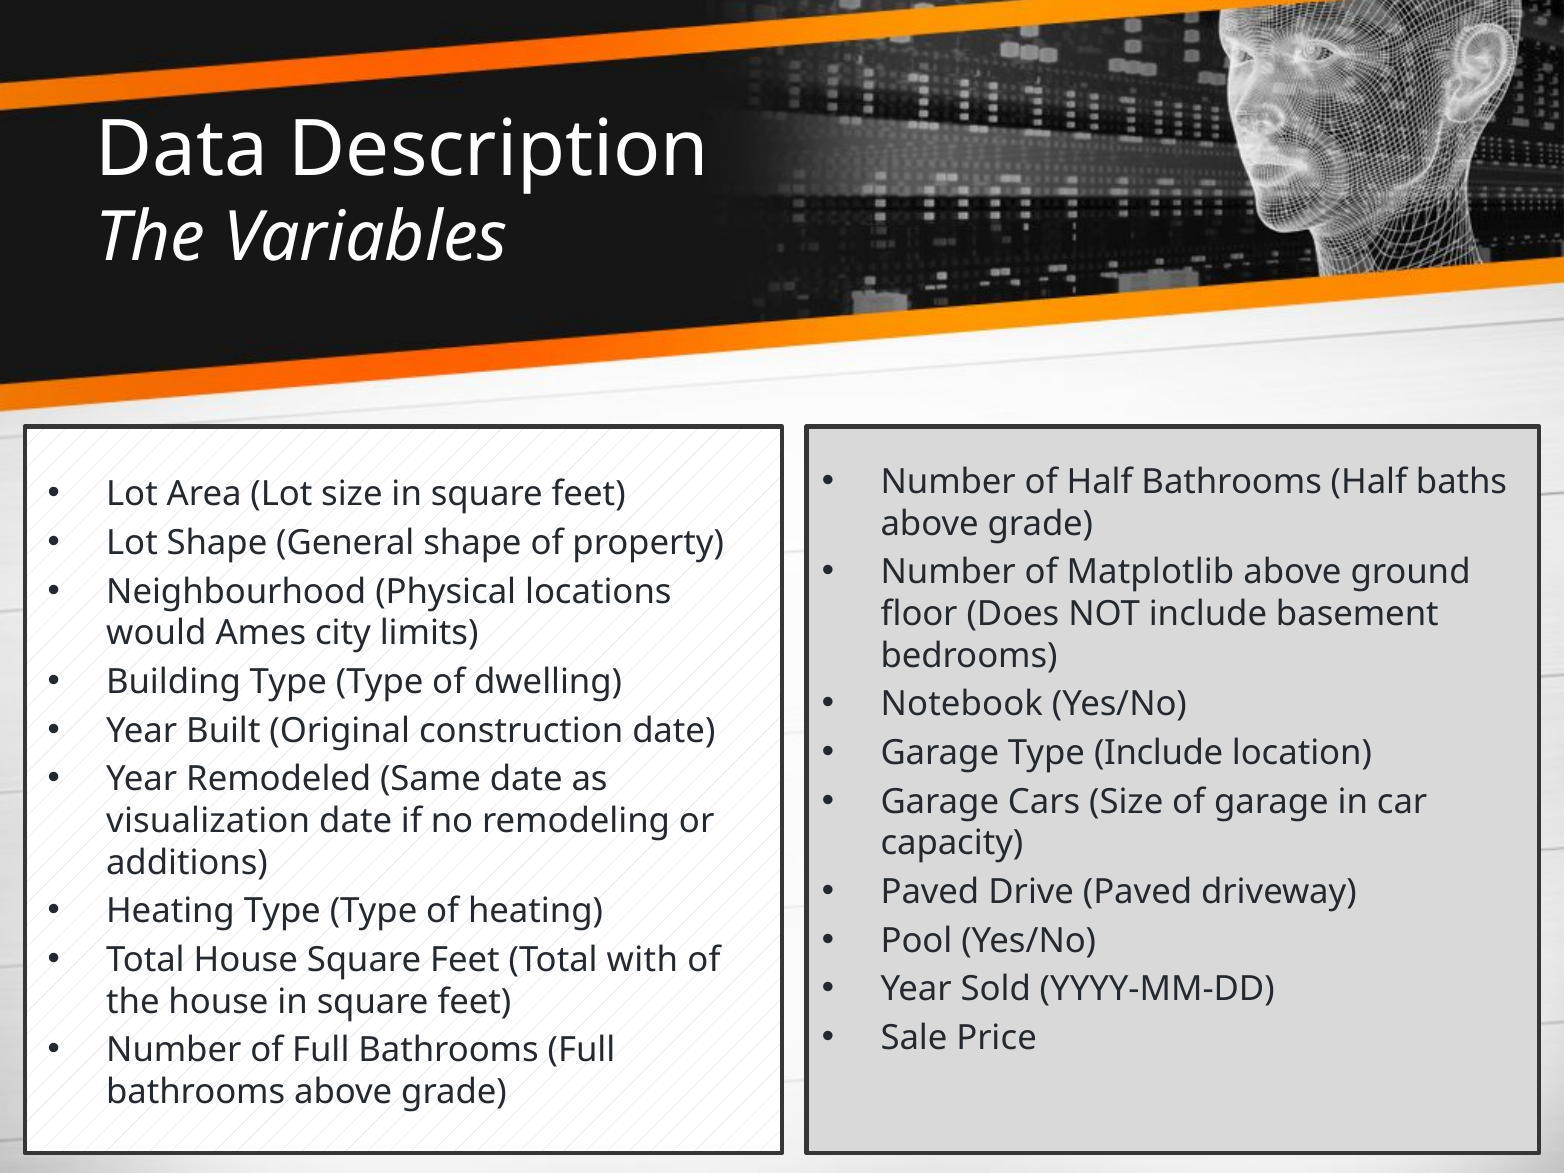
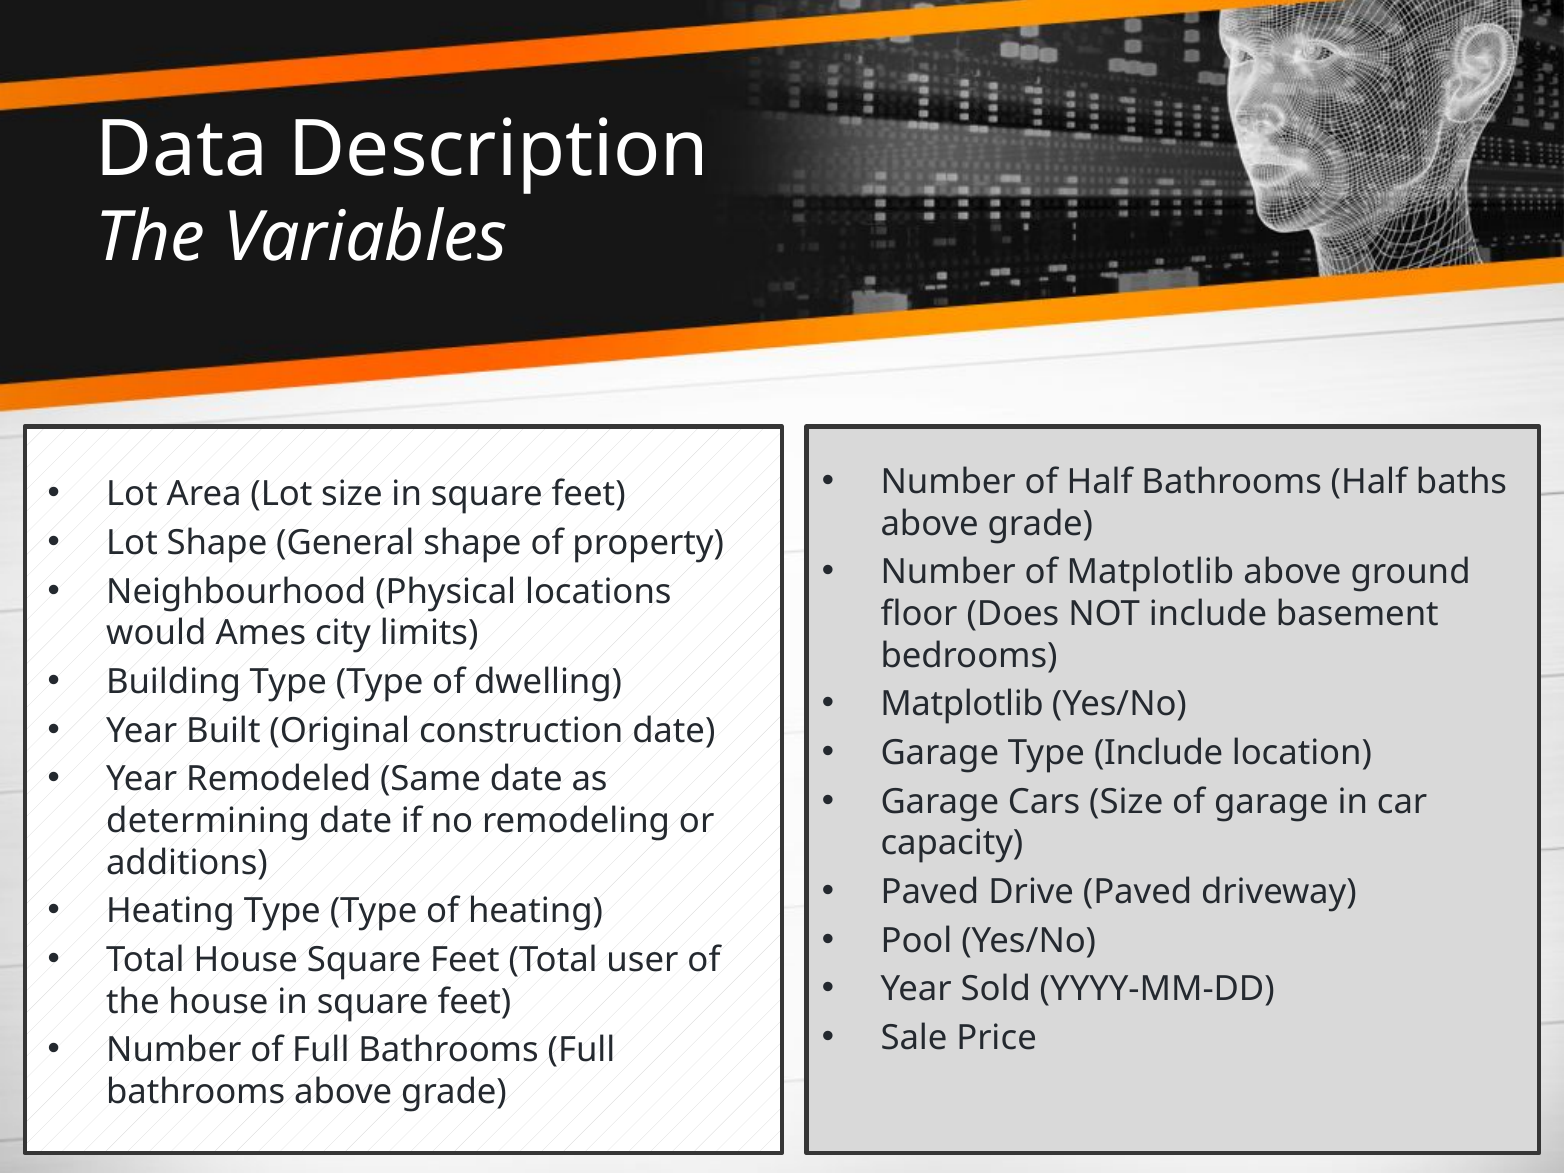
Notebook: Notebook -> Matplotlib (962, 704)
visualization: visualization -> determining (208, 821)
with: with -> user (643, 960)
